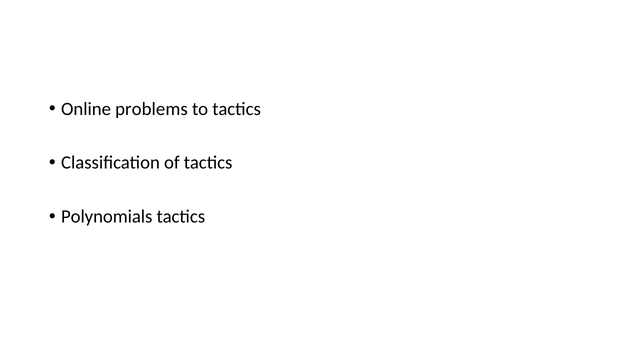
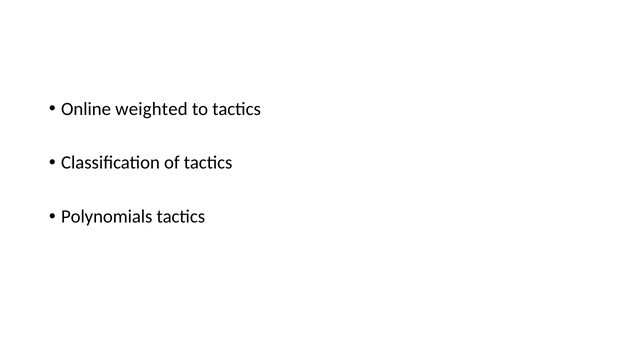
problems: problems -> weighted (151, 109)
